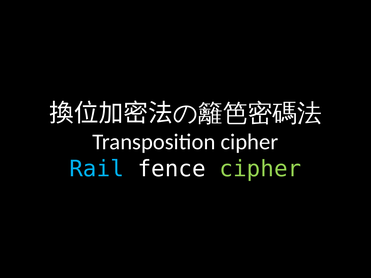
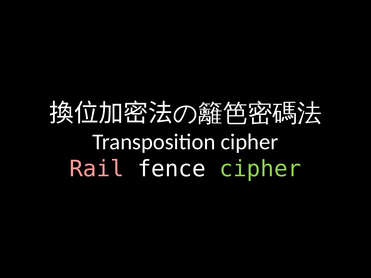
Rail colour: light blue -> pink (97, 169)
